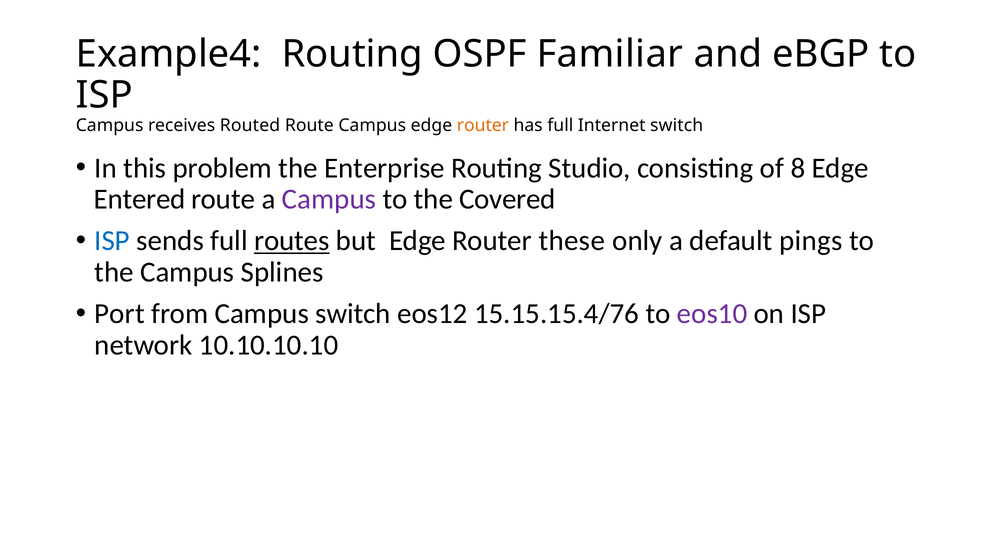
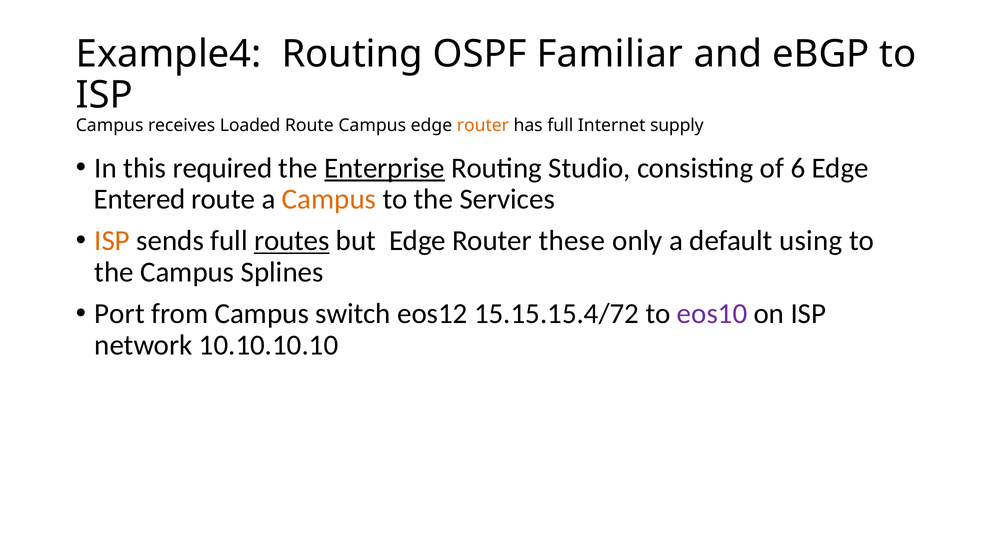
Routed: Routed -> Loaded (250, 126)
Internet switch: switch -> supply (677, 126)
problem: problem -> required (222, 168)
Enterprise underline: none -> present (385, 168)
8: 8 -> 6 (798, 168)
Campus colour: purple -> orange (329, 199)
Covered: Covered -> Services (507, 199)
ISP colour: blue -> orange (112, 241)
pings: pings -> using (811, 241)
15.15.15.4/76: 15.15.15.4/76 -> 15.15.15.4/72 (557, 314)
